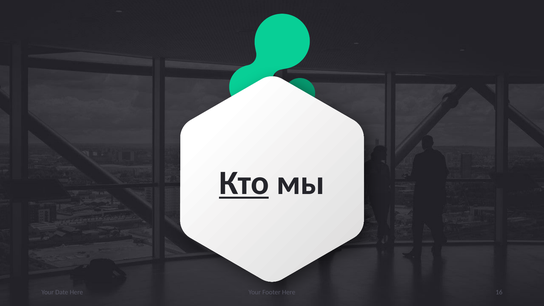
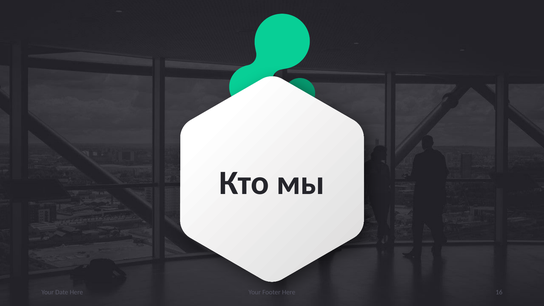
Кто underline: present -> none (244, 183)
